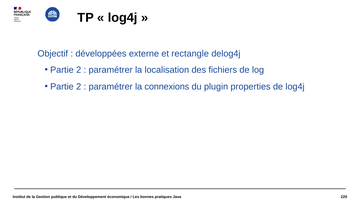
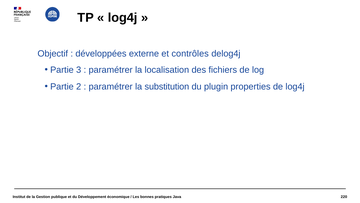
rectangle: rectangle -> contrôles (190, 53)
2: 2 -> 3 (79, 70)
connexions: connexions -> substitution (167, 87)
